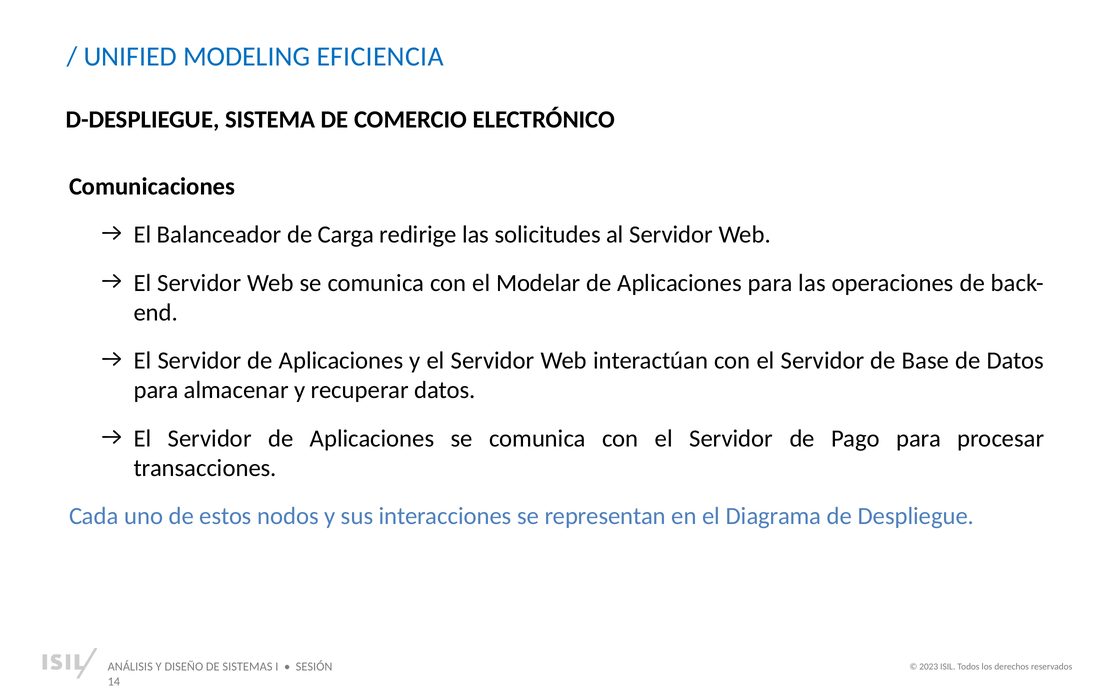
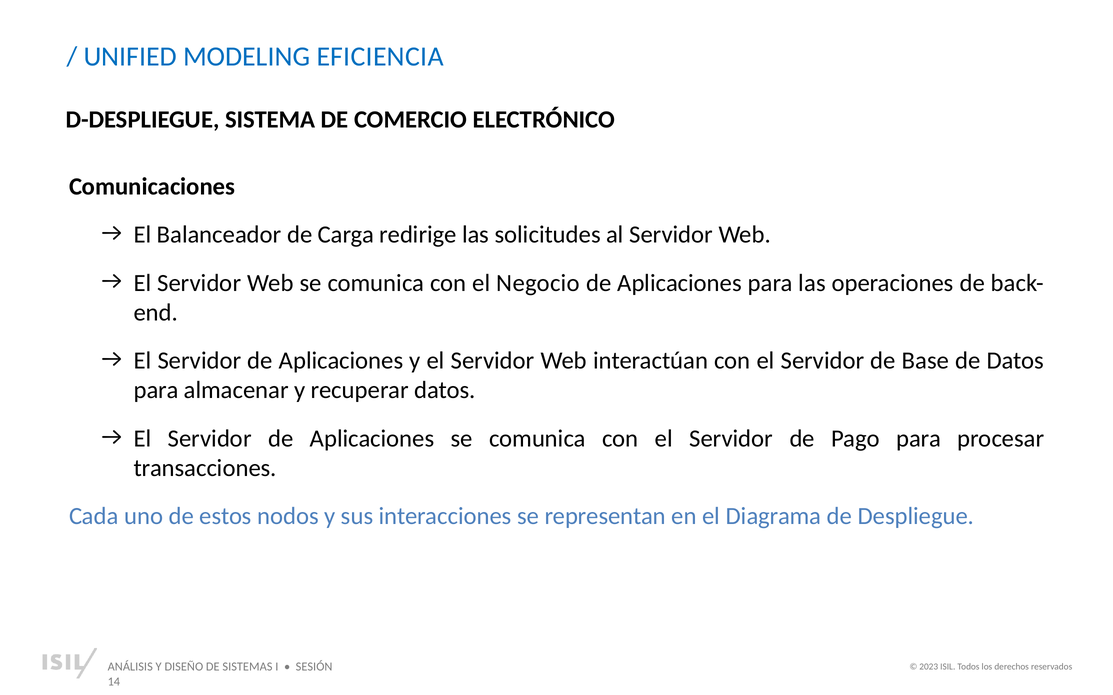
Modelar: Modelar -> Negocio (538, 283)
